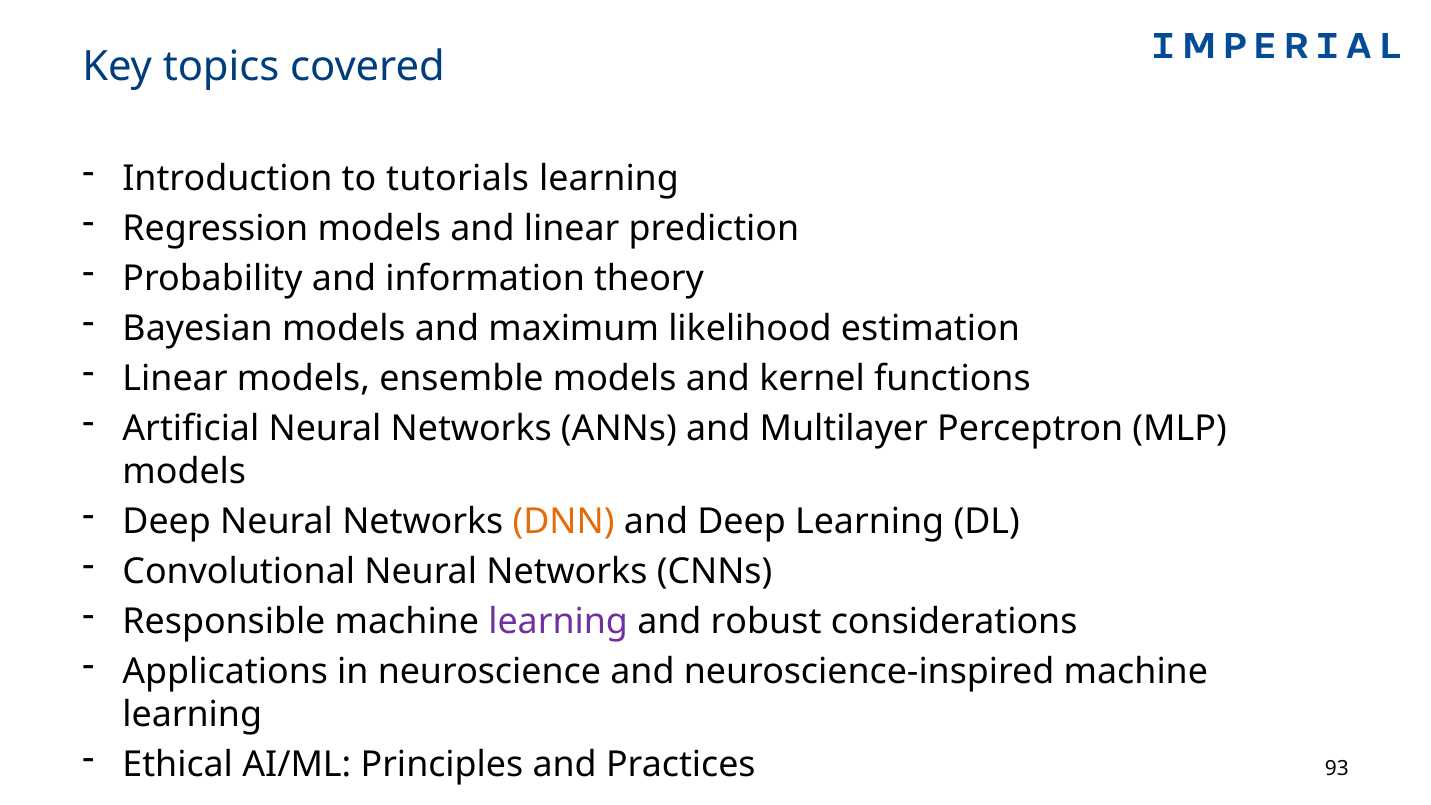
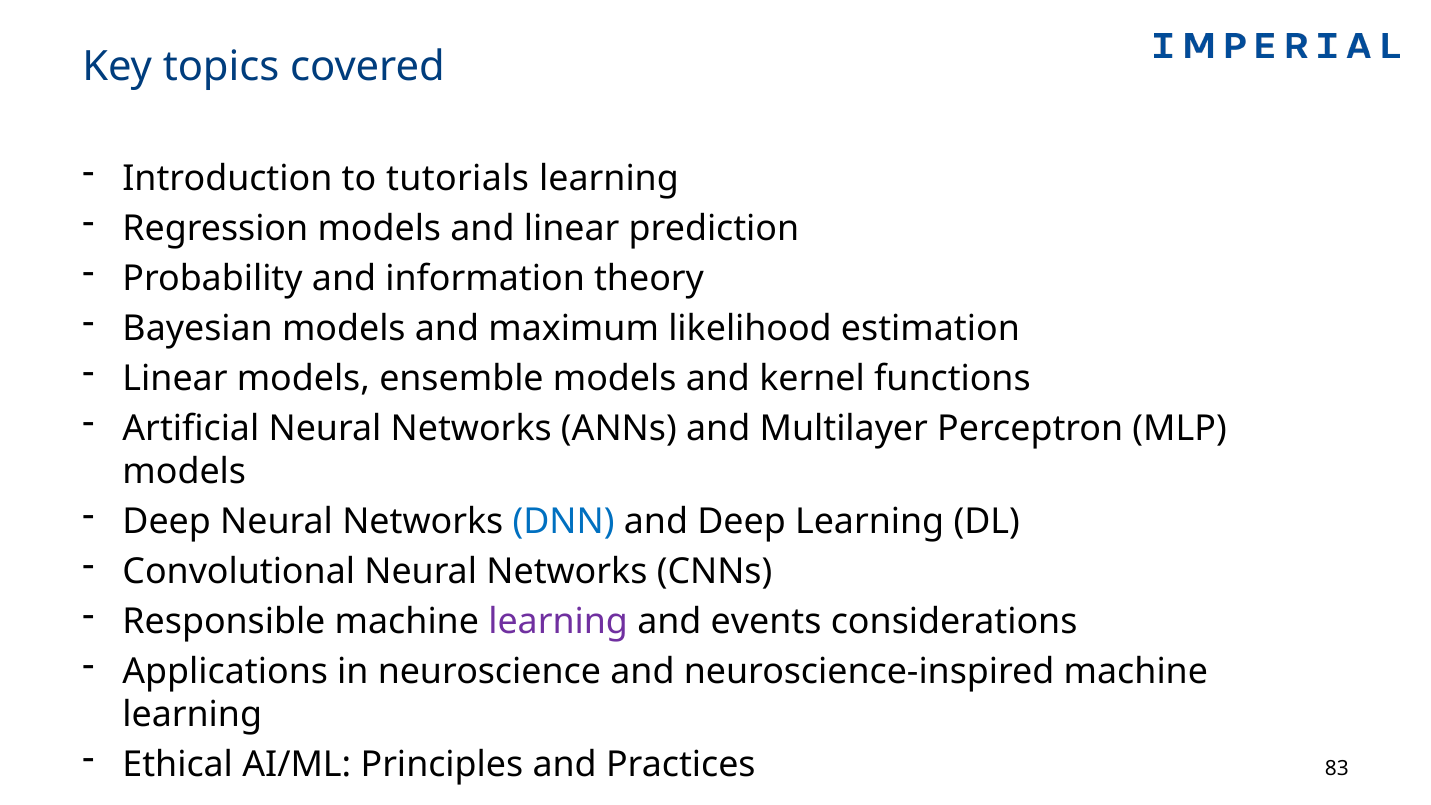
DNN colour: orange -> blue (564, 522)
robust: robust -> events (766, 622)
93: 93 -> 83 (1337, 768)
